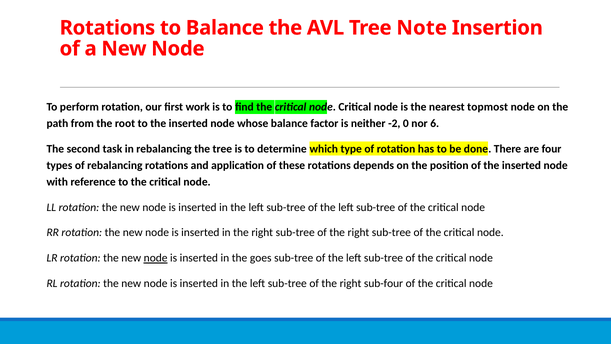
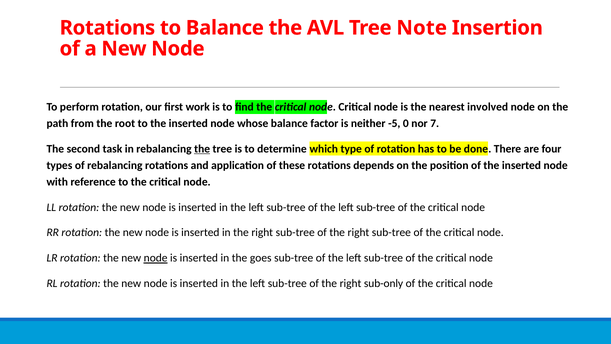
topmost: topmost -> involved (488, 107)
-2: -2 -> -5 (394, 123)
6: 6 -> 7 (435, 123)
the underline: none -> present (202, 149)
sub-four: sub-four -> sub-only (384, 283)
